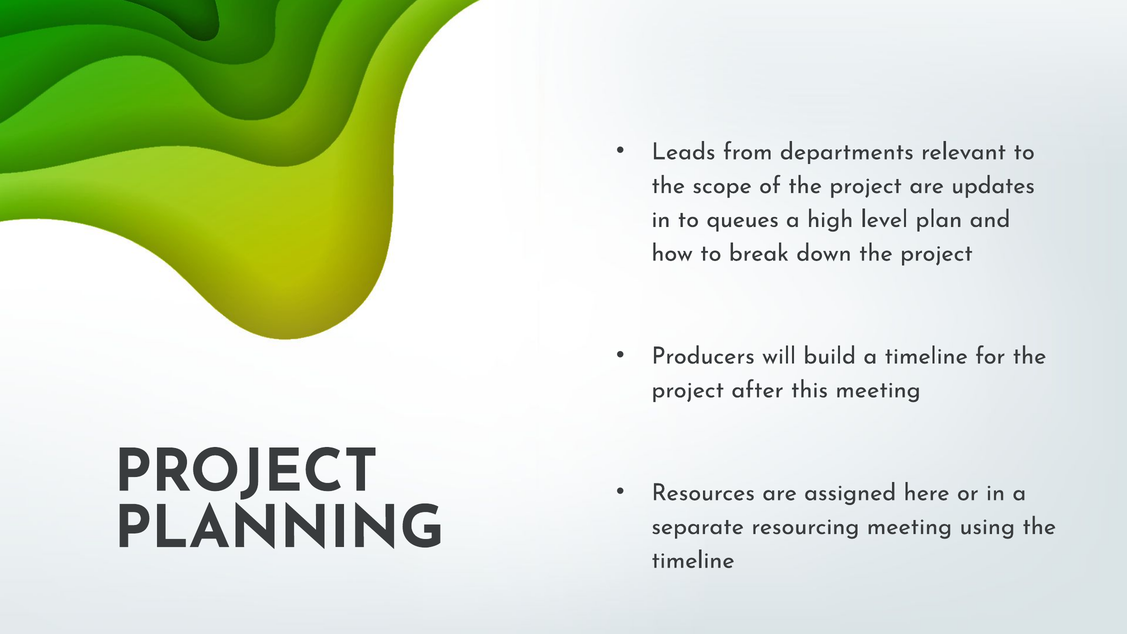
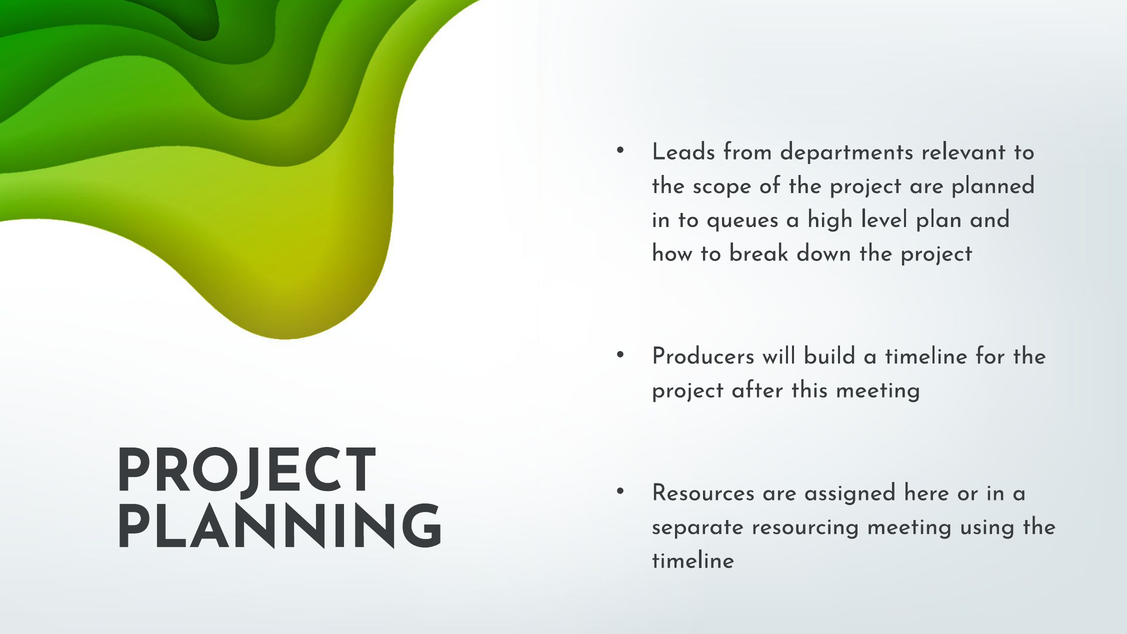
updates: updates -> planned (993, 185)
